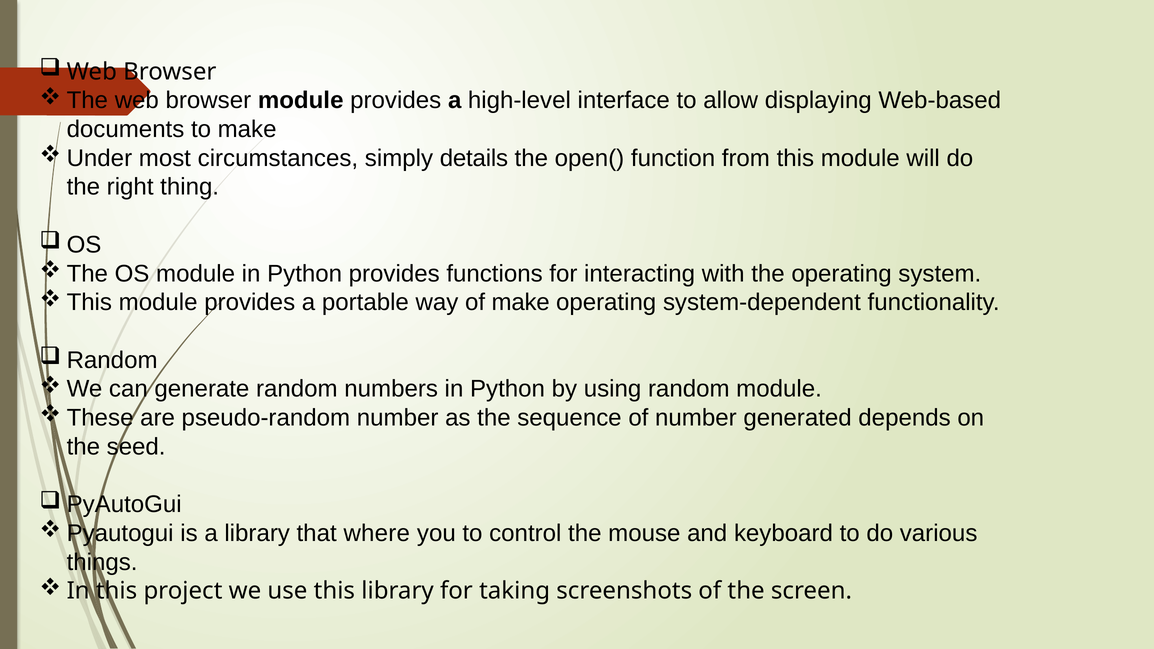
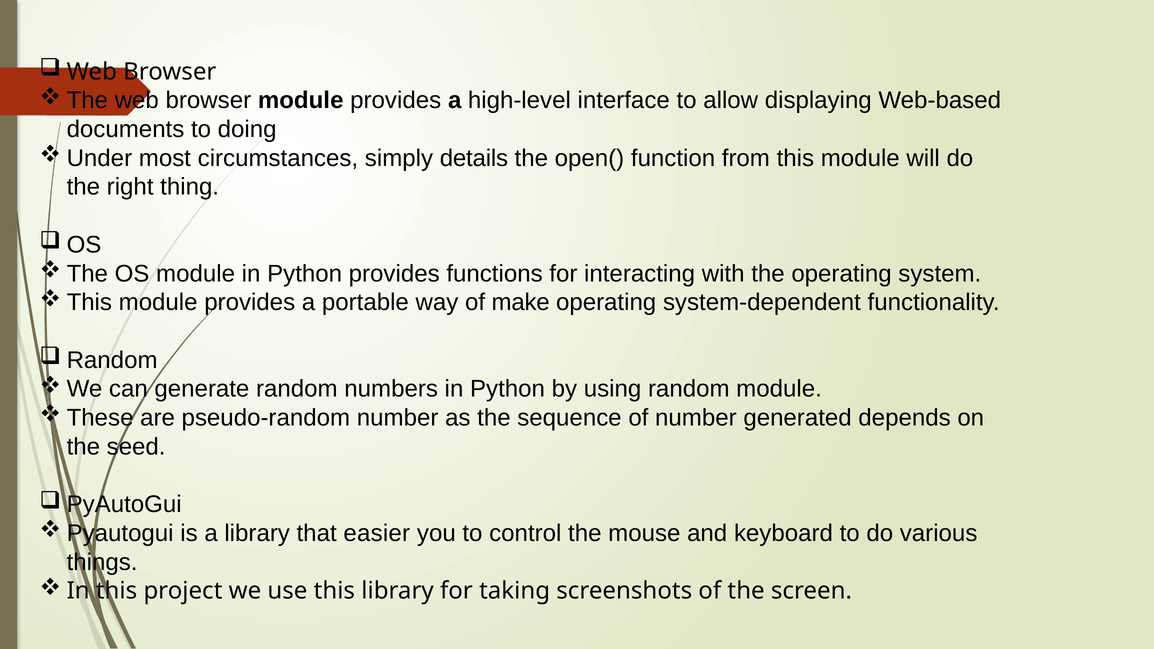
to make: make -> doing (247, 129)
where: where -> easier (377, 533)
